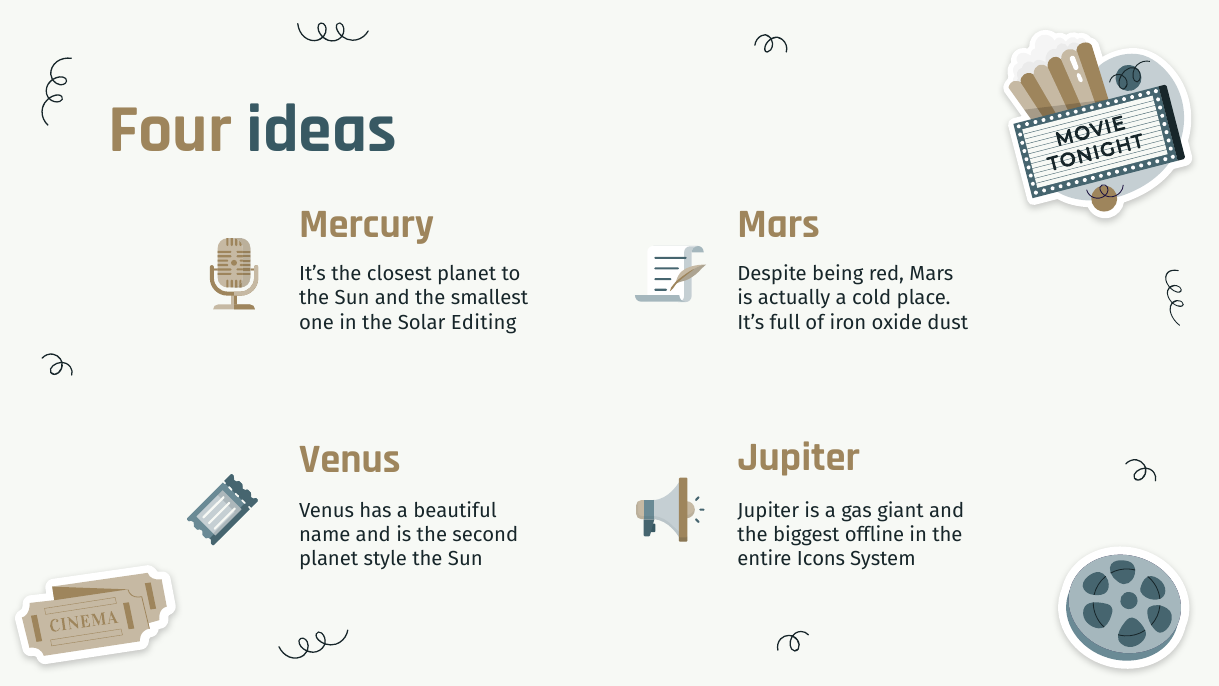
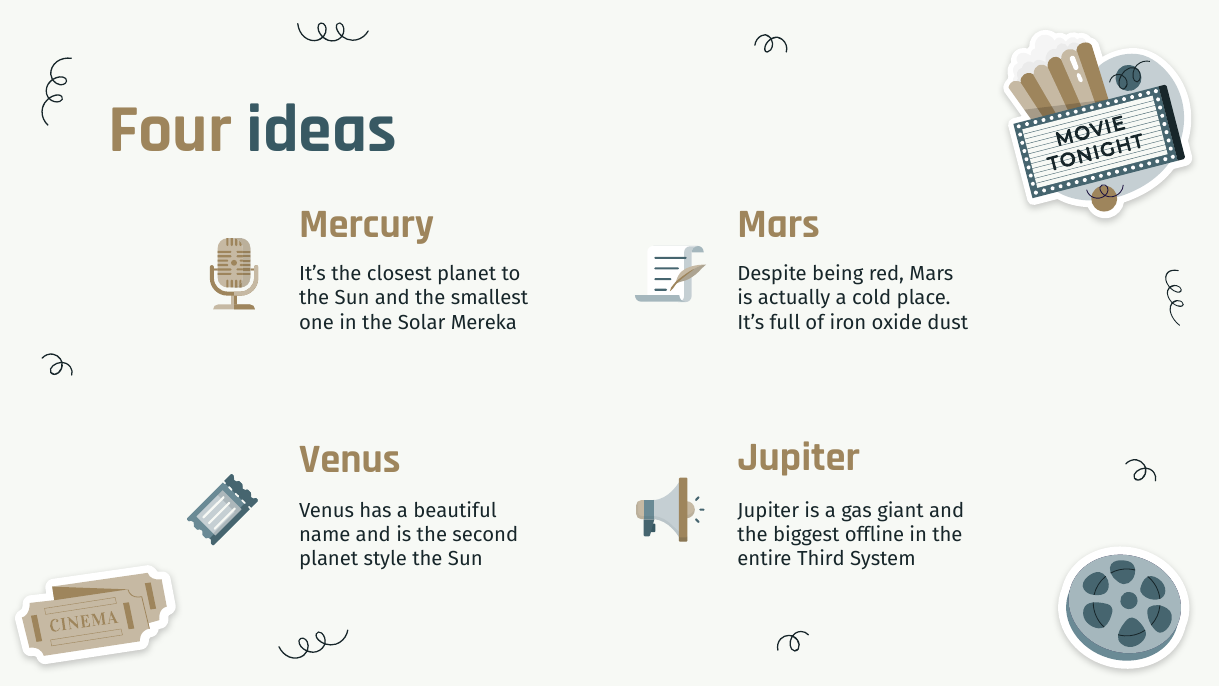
Editing: Editing -> Mereka (484, 323)
Icons: Icons -> Third (821, 559)
